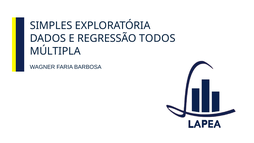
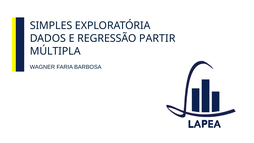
TODOS: TODOS -> PARTIR (157, 38)
